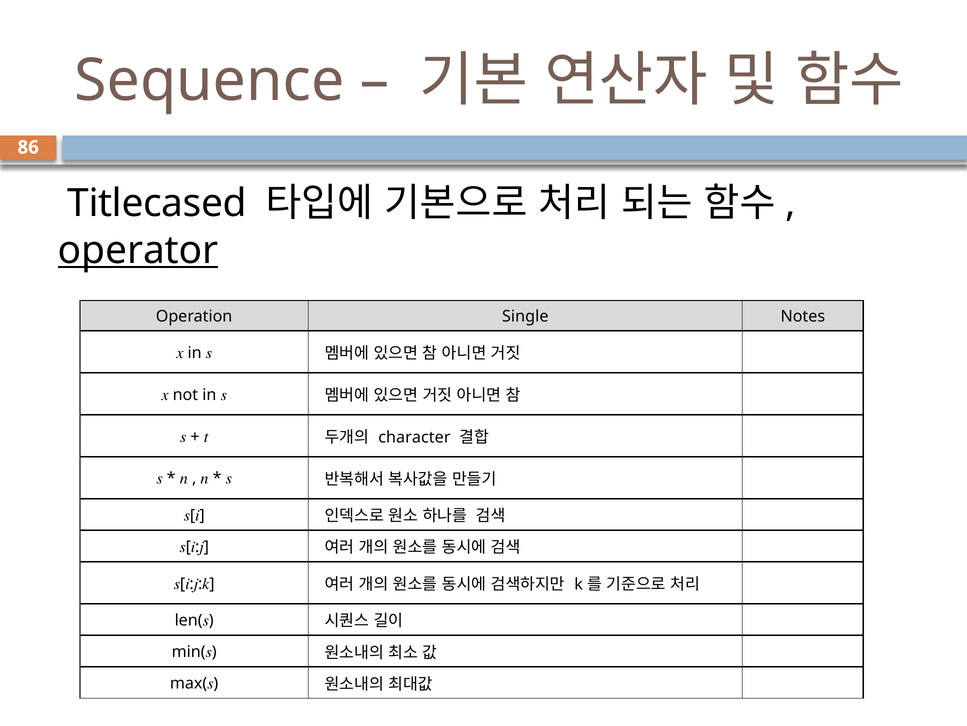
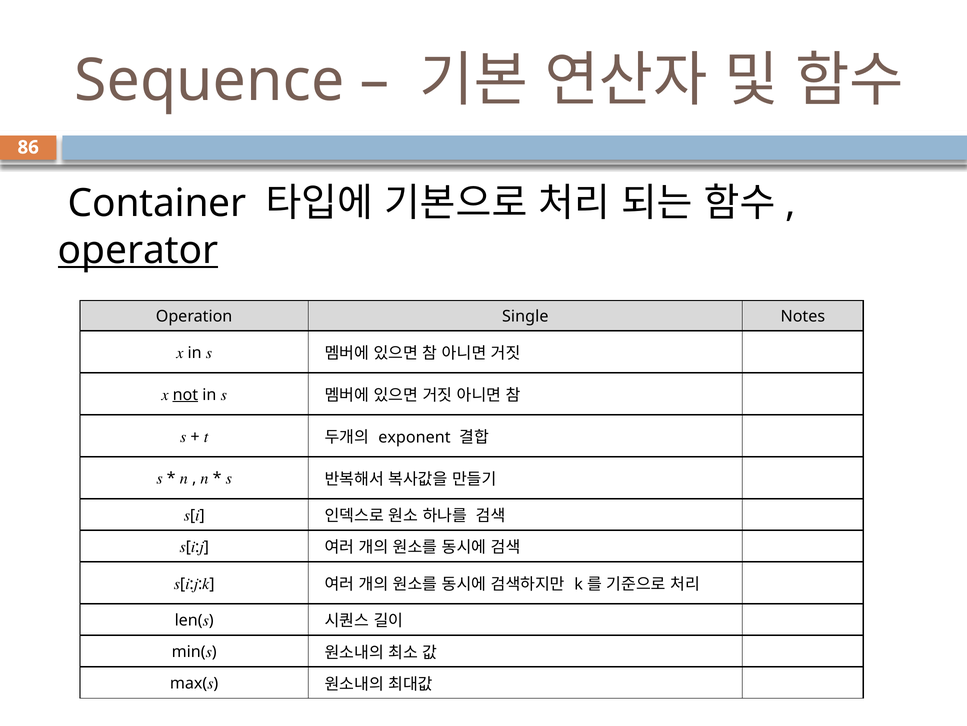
Titlecased: Titlecased -> Container (157, 203)
not underline: none -> present (185, 394)
character: character -> exponent (414, 437)
